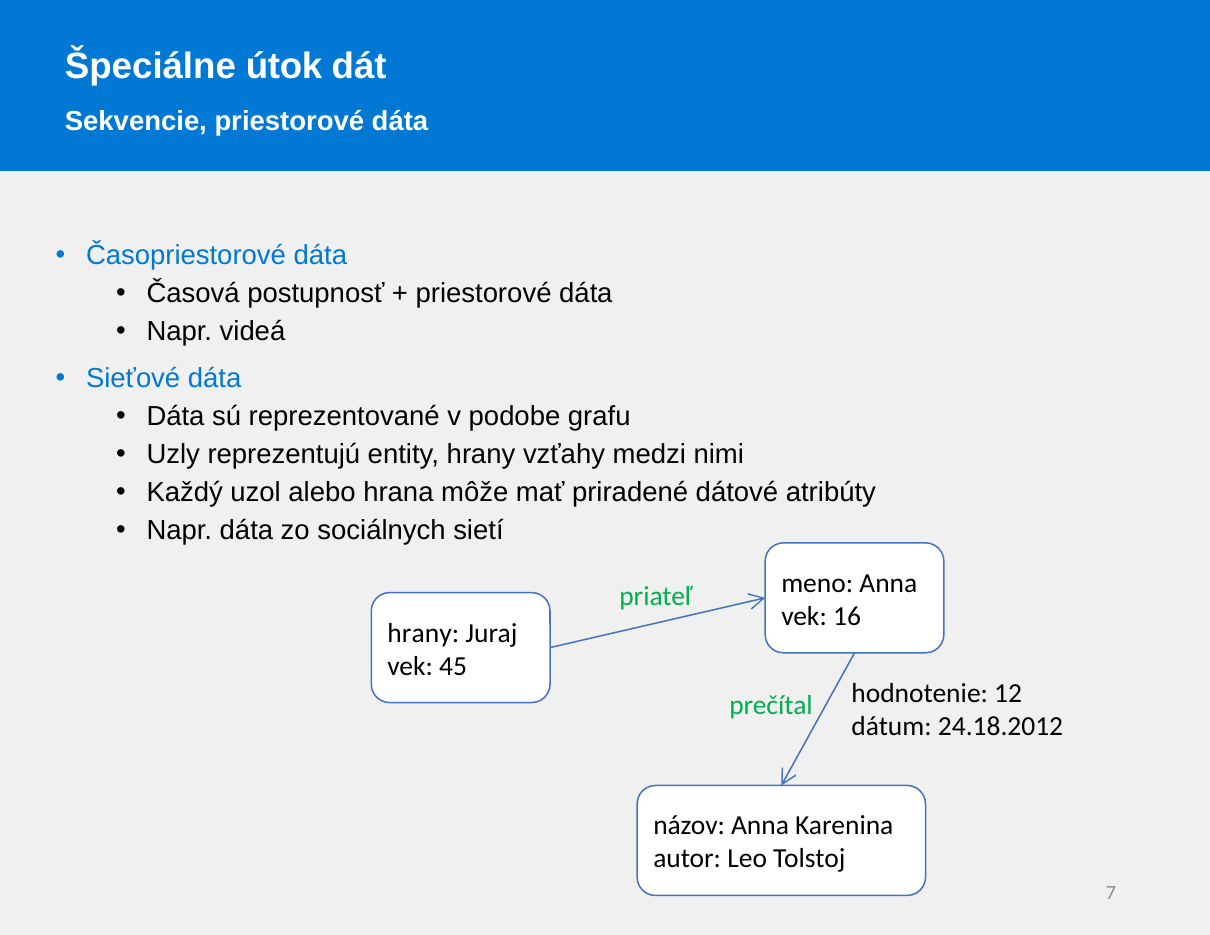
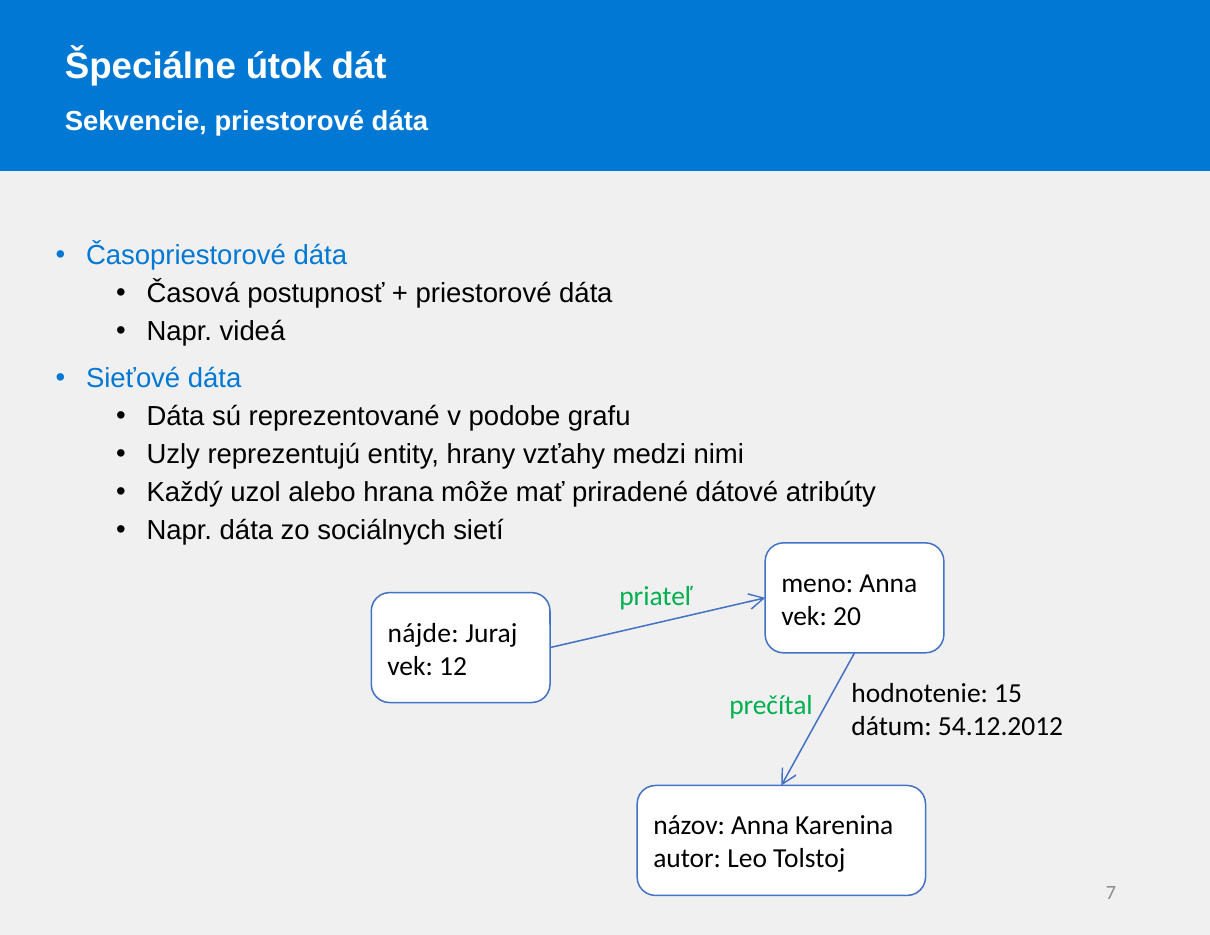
16: 16 -> 20 (847, 616)
hrany: hrany -> nájde (423, 633)
45: 45 -> 12 (453, 666)
12: 12 -> 15 (1008, 694)
24.18.2012: 24.18.2012 -> 54.12.2012 (1001, 727)
